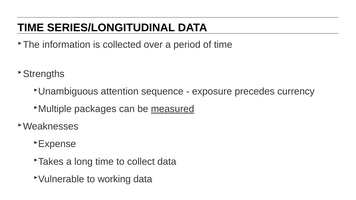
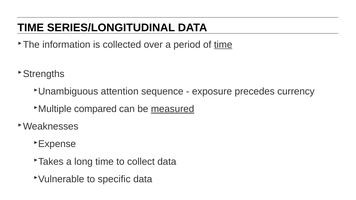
time underline: none -> present (223, 45)
packages: packages -> compared (95, 109)
working: working -> specific (114, 179)
